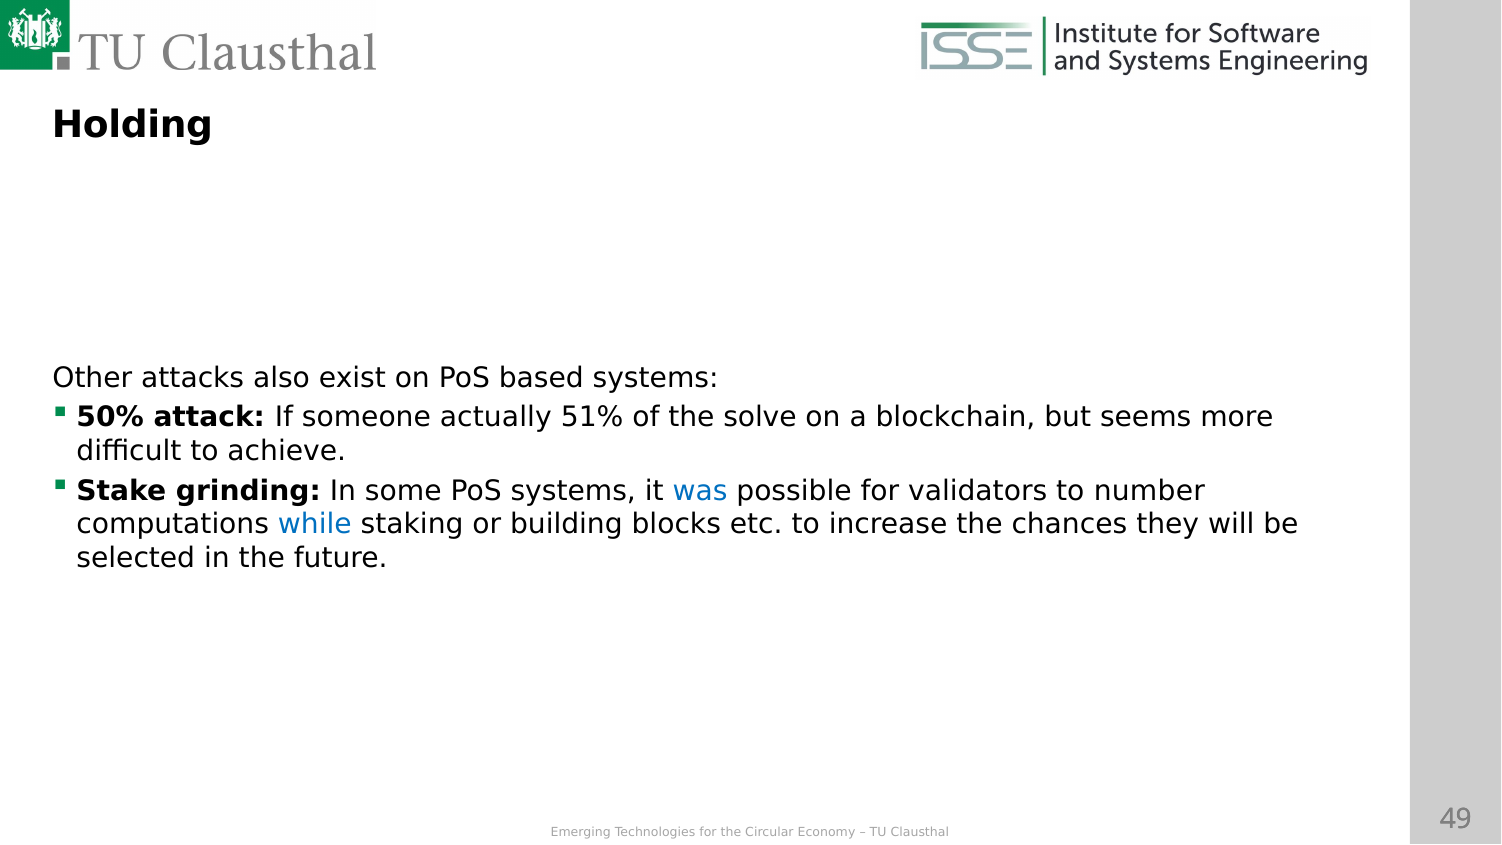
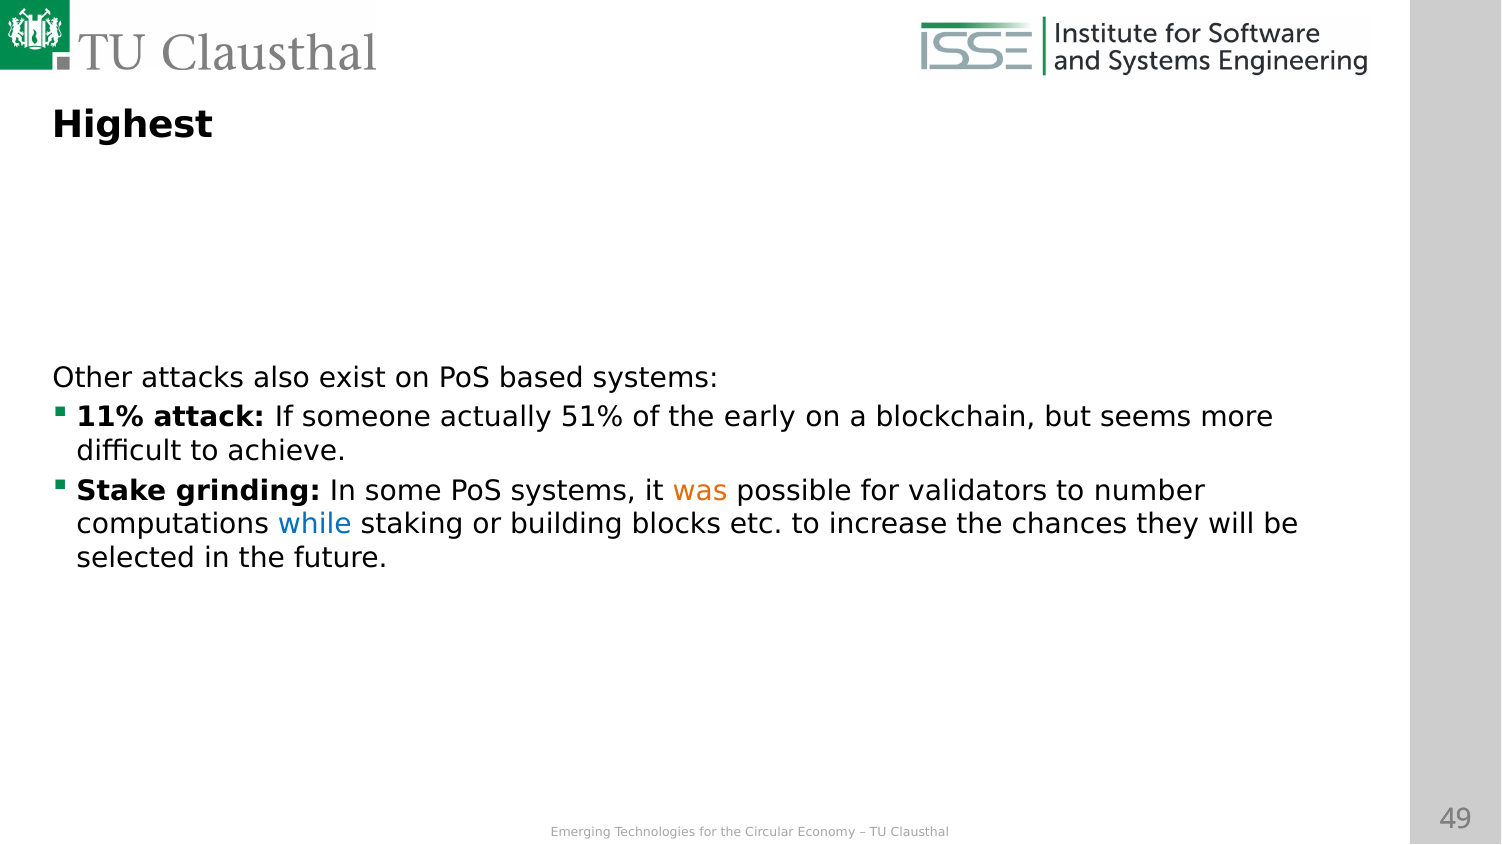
Holding: Holding -> Highest (132, 125)
50%: 50% -> 11% (110, 418)
solve: solve -> early (760, 418)
was colour: blue -> orange (700, 491)
